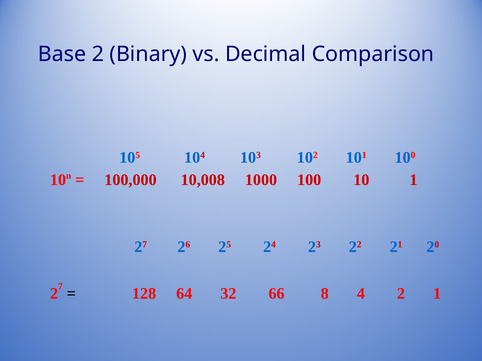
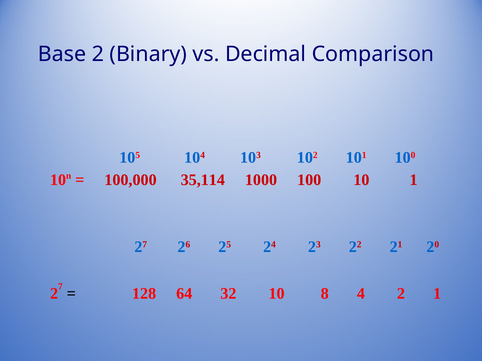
10,008: 10,008 -> 35,114 (203, 180)
32 66: 66 -> 10 (277, 294)
